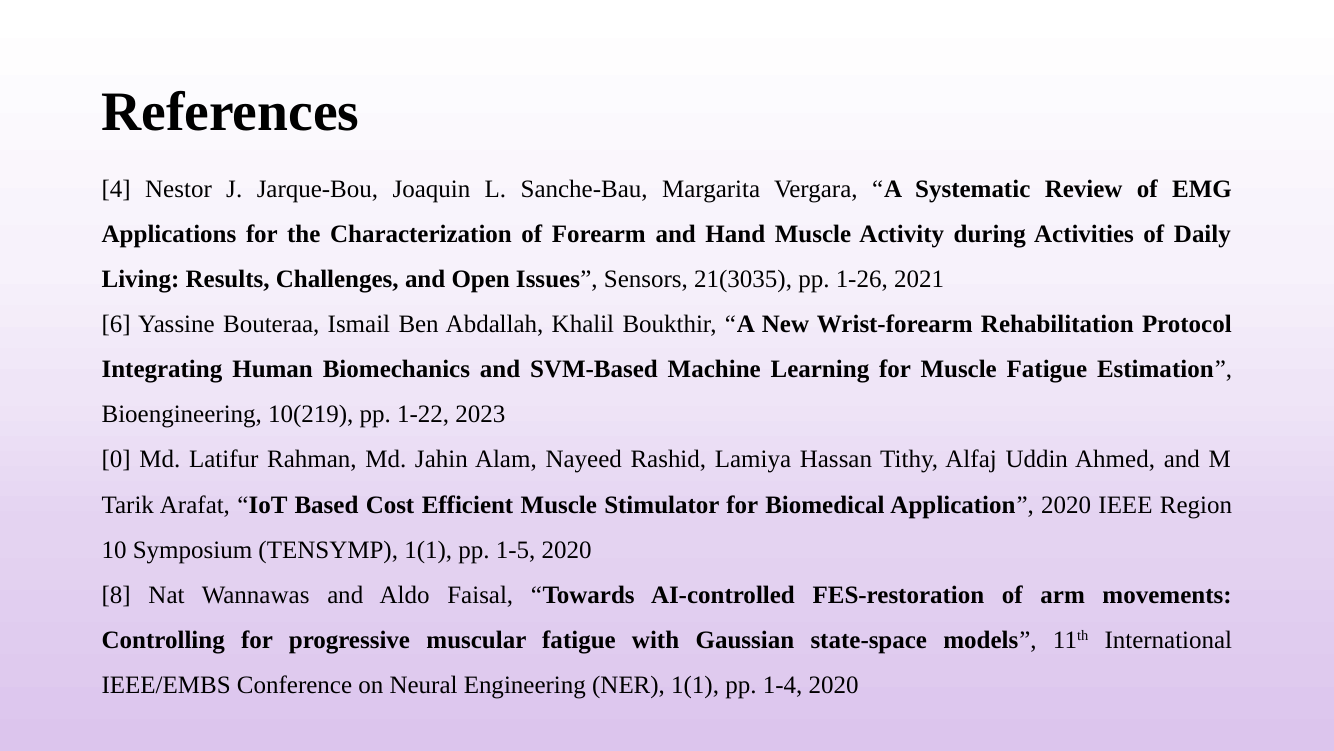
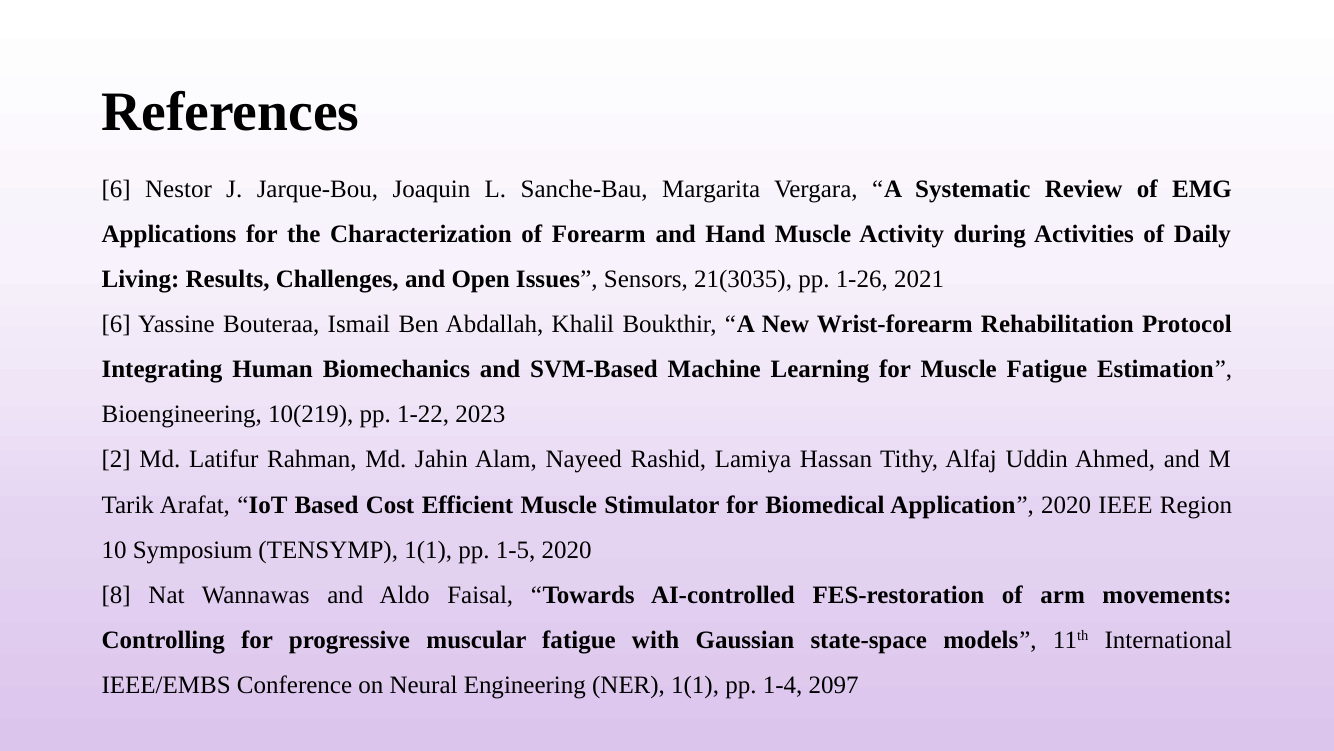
4: 4 -> 6 (116, 189)
0: 0 -> 2 (116, 459)
1-4 2020: 2020 -> 2097 (834, 684)
